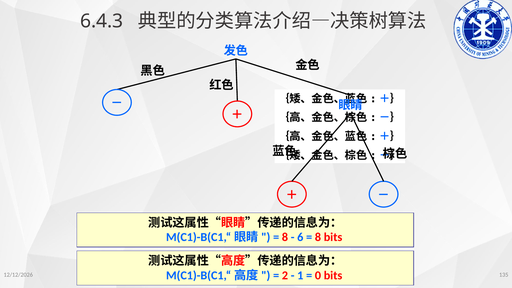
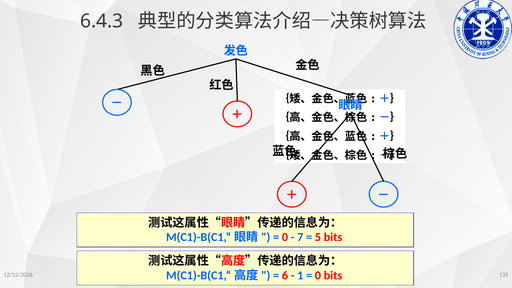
8: 8 -> 0 (285, 237)
6: 6 -> 7 (300, 237)
8: 8 -> 5 (318, 237)
2: 2 -> 6 (285, 275)
